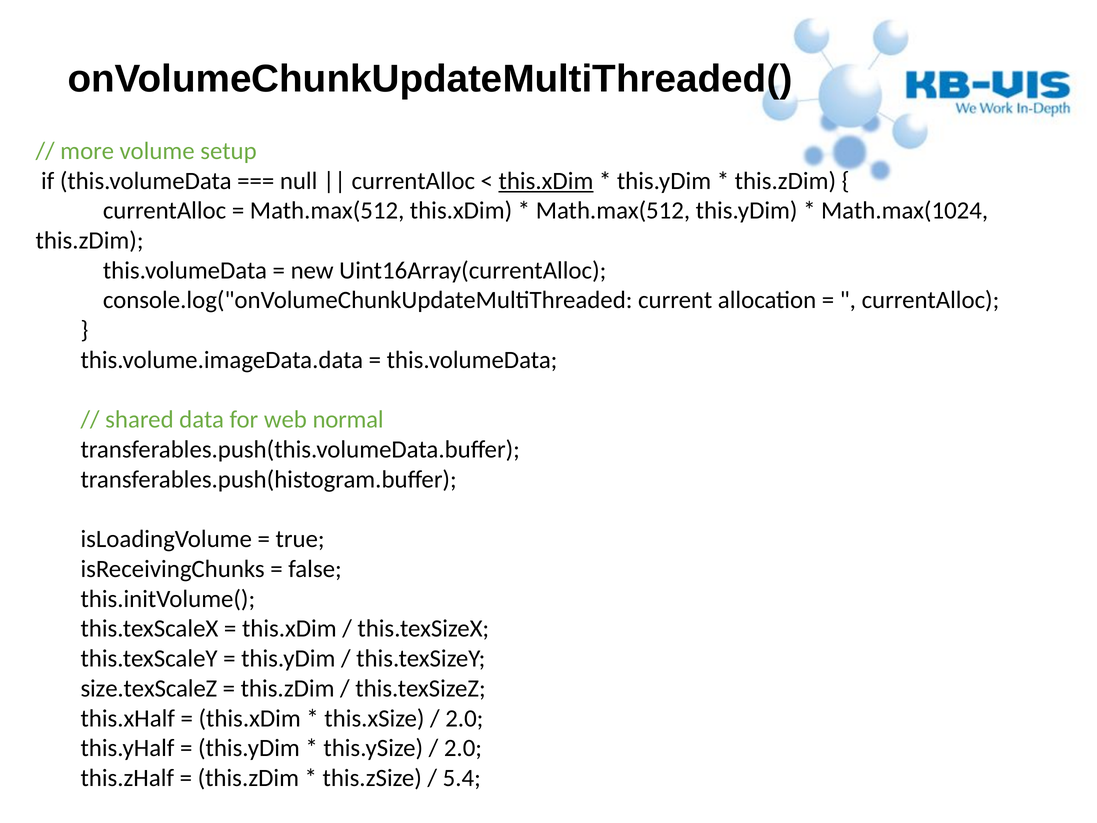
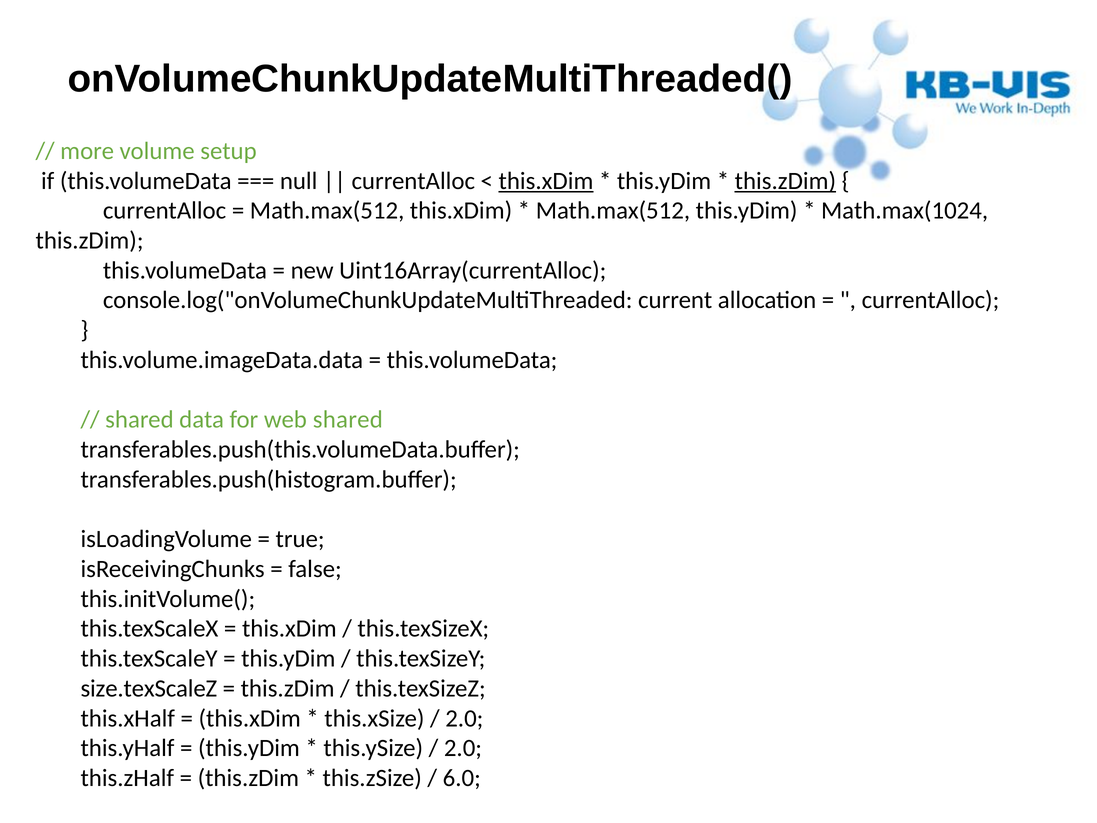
this.zDim underline: none -> present (785, 181)
web normal: normal -> shared (348, 420)
5.4: 5.4 -> 6.0 (462, 778)
